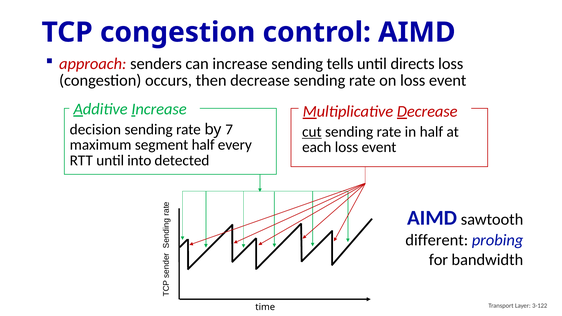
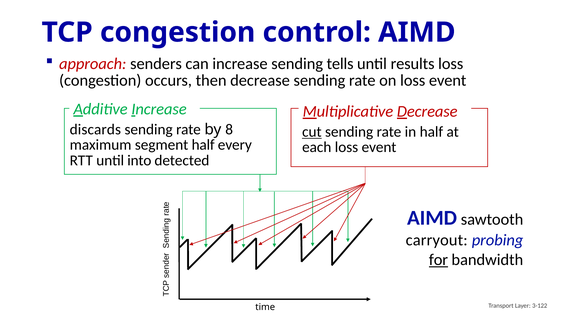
directs: directs -> results (413, 64)
decision: decision -> discards (95, 129)
7: 7 -> 8 (229, 129)
different: different -> carryout (437, 240)
for underline: none -> present (438, 260)
